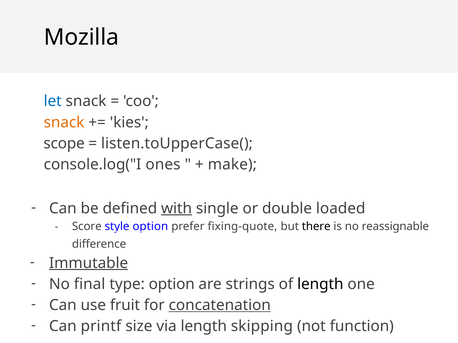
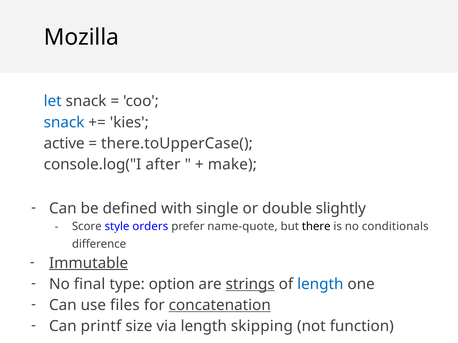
snack colour: orange -> blue (64, 122)
scope: scope -> active (64, 144)
listen.toUpperCase(: listen.toUpperCase( -> there.toUpperCase( (177, 144)
ones: ones -> after (163, 165)
with underline: present -> none (177, 209)
loaded: loaded -> slightly (341, 209)
style option: option -> orders (150, 227)
fixing-quote: fixing-quote -> name-quote (242, 227)
reassignable: reassignable -> conditionals (395, 227)
strings underline: none -> present (250, 284)
length colour: black -> blue (320, 284)
fruit: fruit -> files (125, 306)
